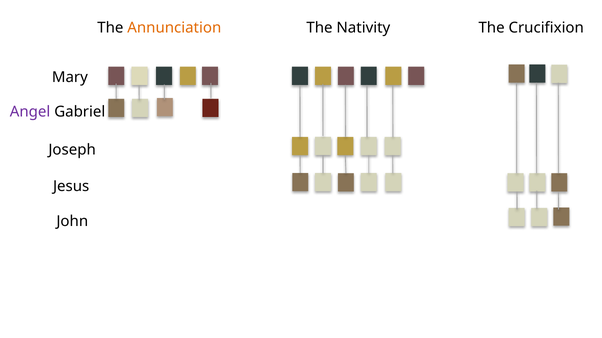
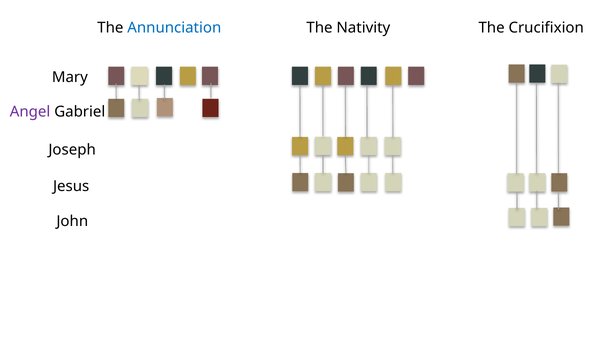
Annunciation colour: orange -> blue (174, 28)
